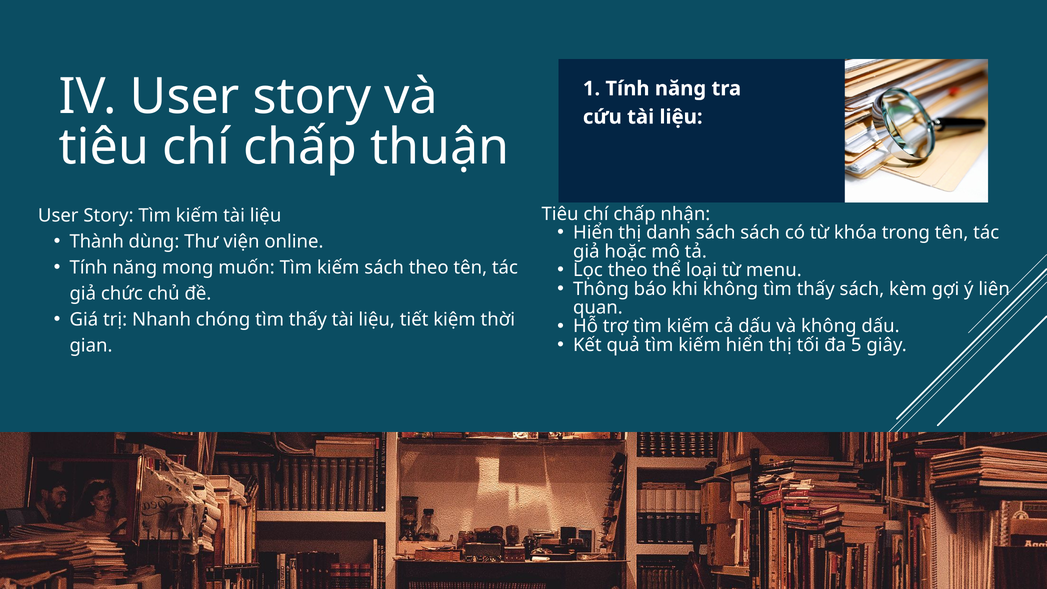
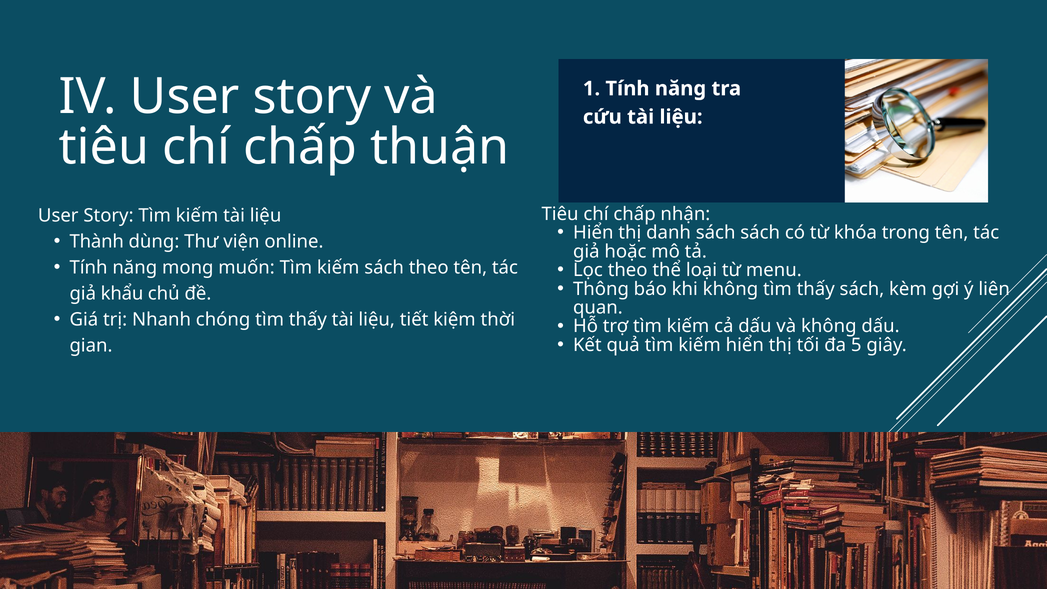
chức: chức -> khẩu (122, 294)
